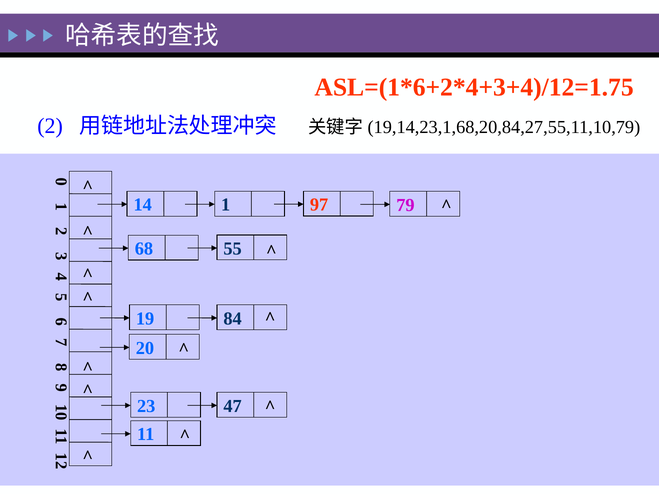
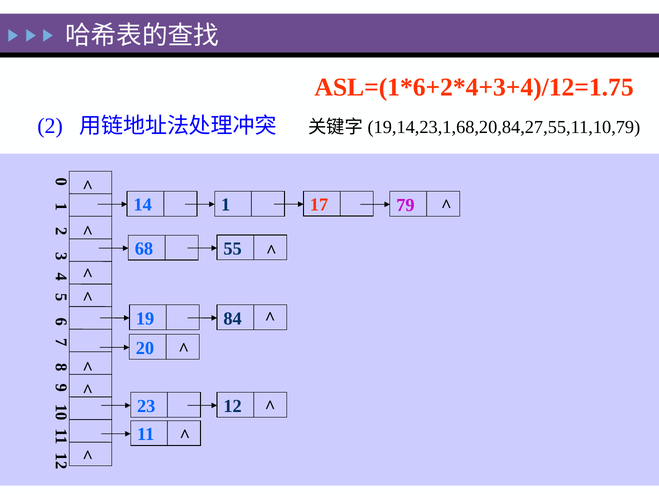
97: 97 -> 17 (319, 205)
47: 47 -> 12 (233, 406)
